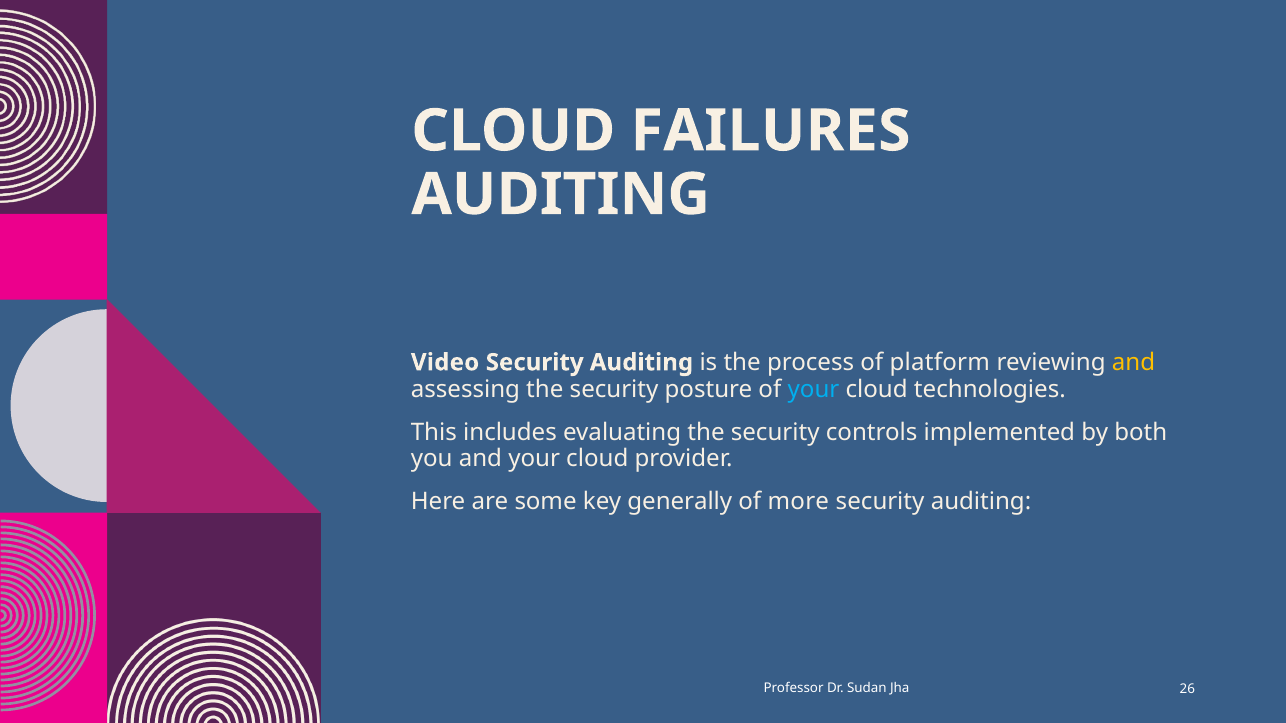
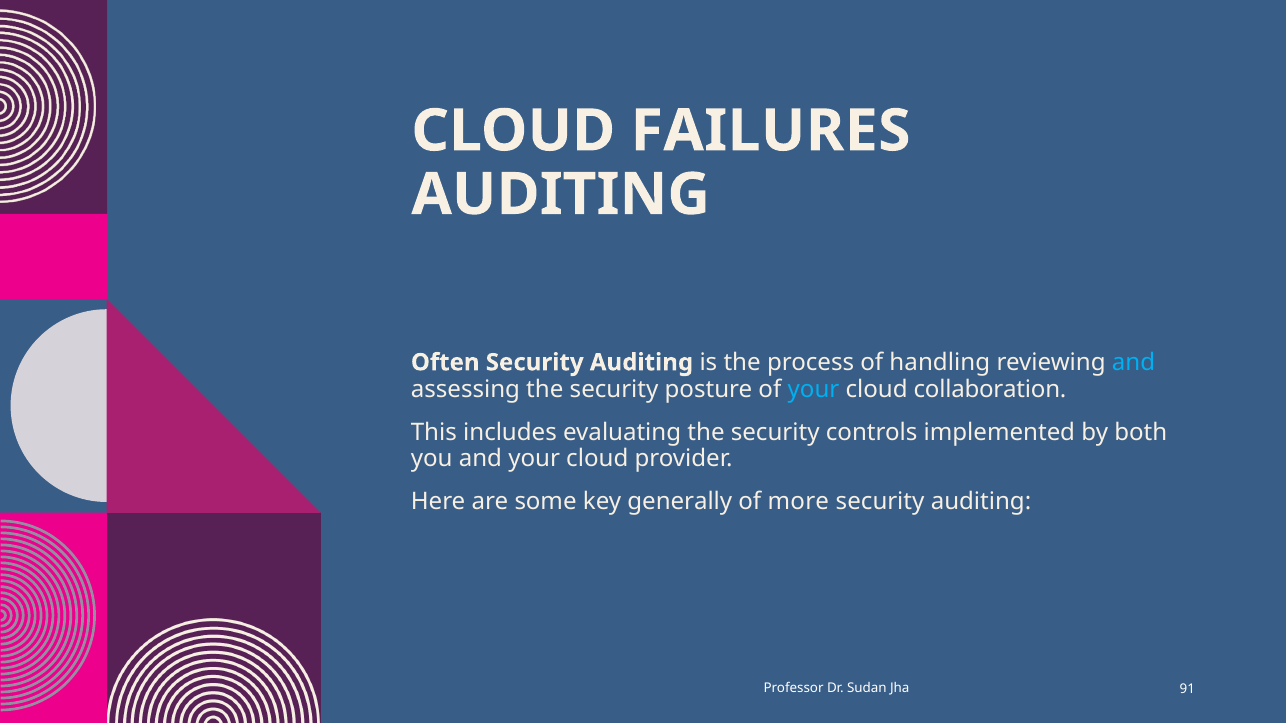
Video: Video -> Often (445, 363)
platform: platform -> handling (940, 363)
and colour: yellow -> light blue (1133, 363)
technologies: technologies -> collaboration (990, 389)
26: 26 -> 91 (1187, 690)
